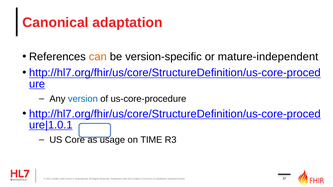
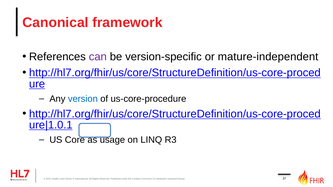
adaptation: adaptation -> framework (128, 23)
can colour: orange -> purple (98, 57)
TIME: TIME -> LINQ (151, 140)
